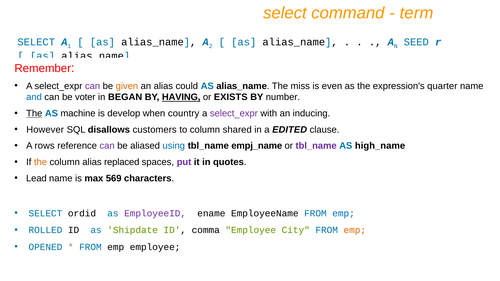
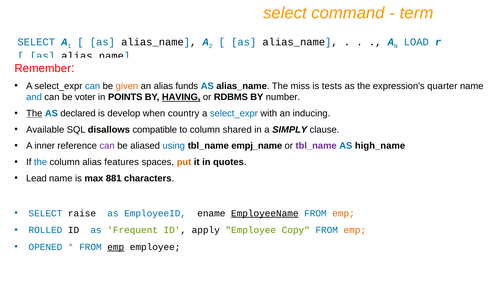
SEED: SEED -> LOAD (416, 42)
can colour: purple -> blue (93, 86)
could: could -> funds (187, 86)
even: even -> tests (332, 86)
BEGAN: BEGAN -> POINTS (125, 97)
EXISTS: EXISTS -> RDBMS (231, 97)
machine: machine -> declared (78, 114)
select_expr colour: purple -> blue (234, 114)
However: However -> Available (45, 130)
customers: customers -> compatible (155, 130)
EDITED: EDITED -> SIMPLY (290, 130)
rows: rows -> inner (45, 146)
the colour: orange -> blue (41, 162)
replaced: replaced -> features (122, 162)
put colour: purple -> orange (184, 162)
569: 569 -> 881 (114, 178)
ordid: ordid -> raise (82, 213)
EmployeeID colour: purple -> blue (155, 213)
EmployeeName underline: none -> present (265, 213)
emp colour: blue -> orange (344, 213)
Shipdate: Shipdate -> Frequent (133, 230)
comma: comma -> apply (206, 230)
City: City -> Copy (296, 230)
emp underline: none -> present (116, 247)
